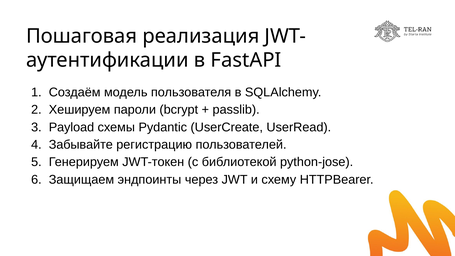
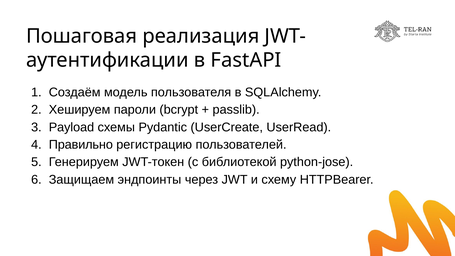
Забывайте: Забывайте -> Правильно (81, 145)
